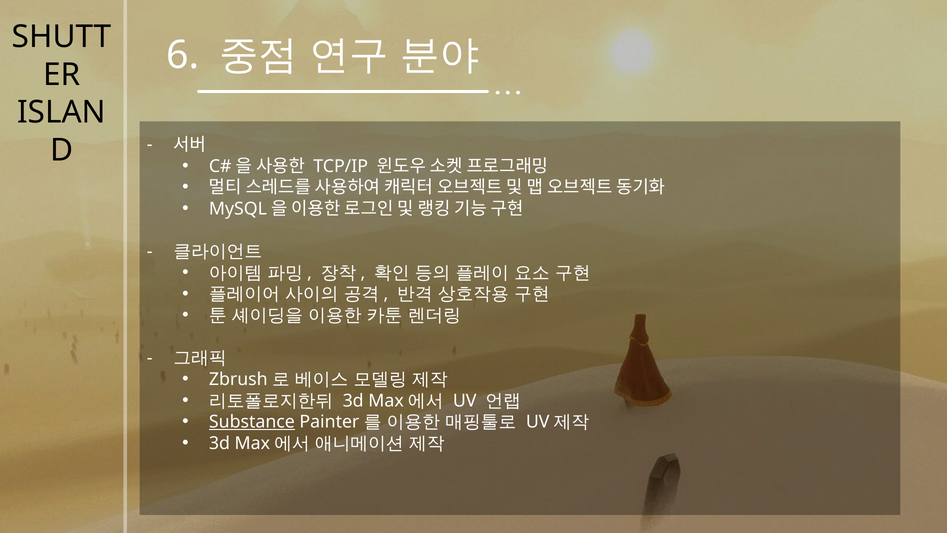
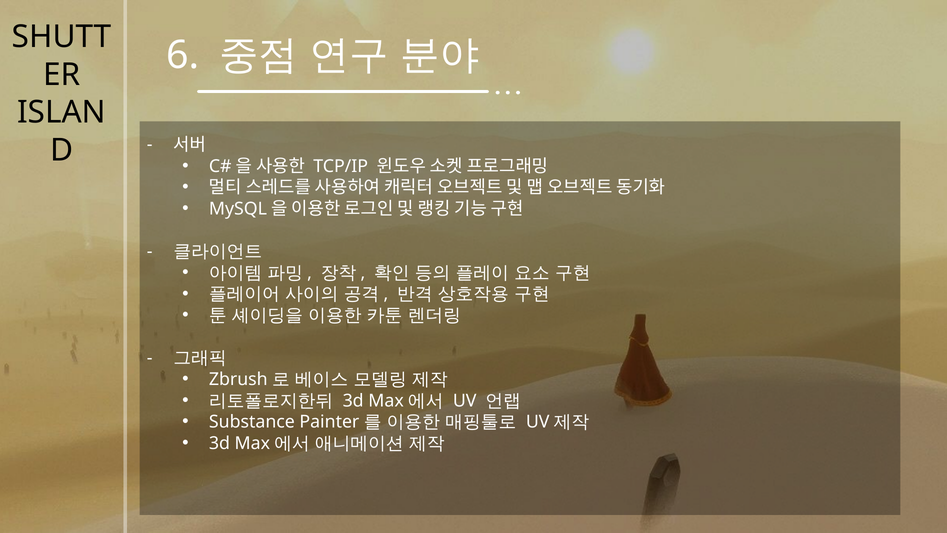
Substance underline: present -> none (252, 422)
